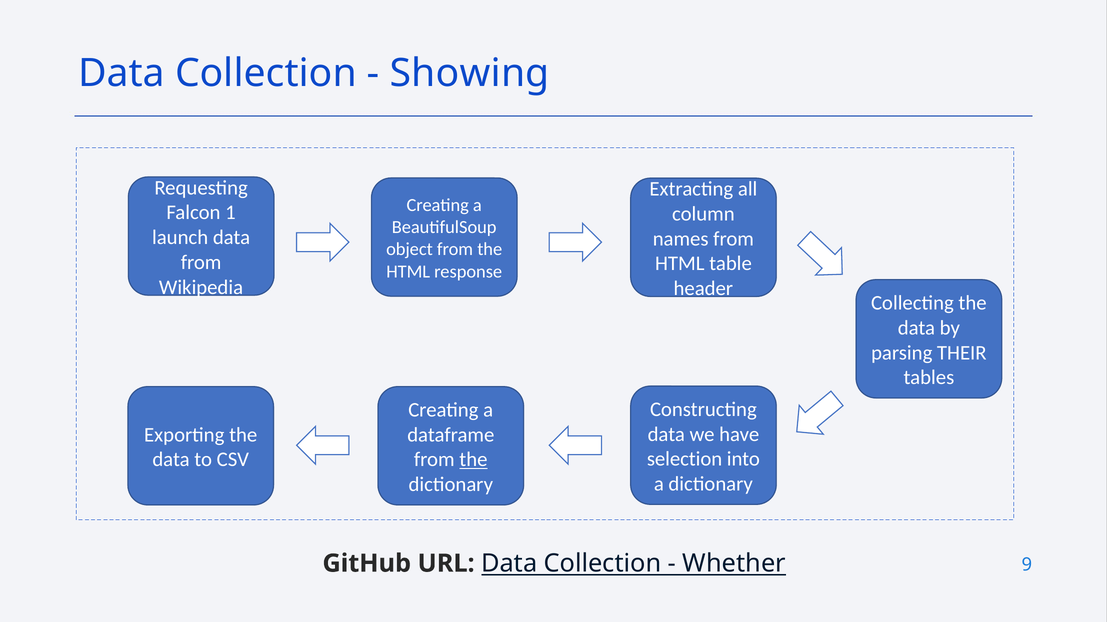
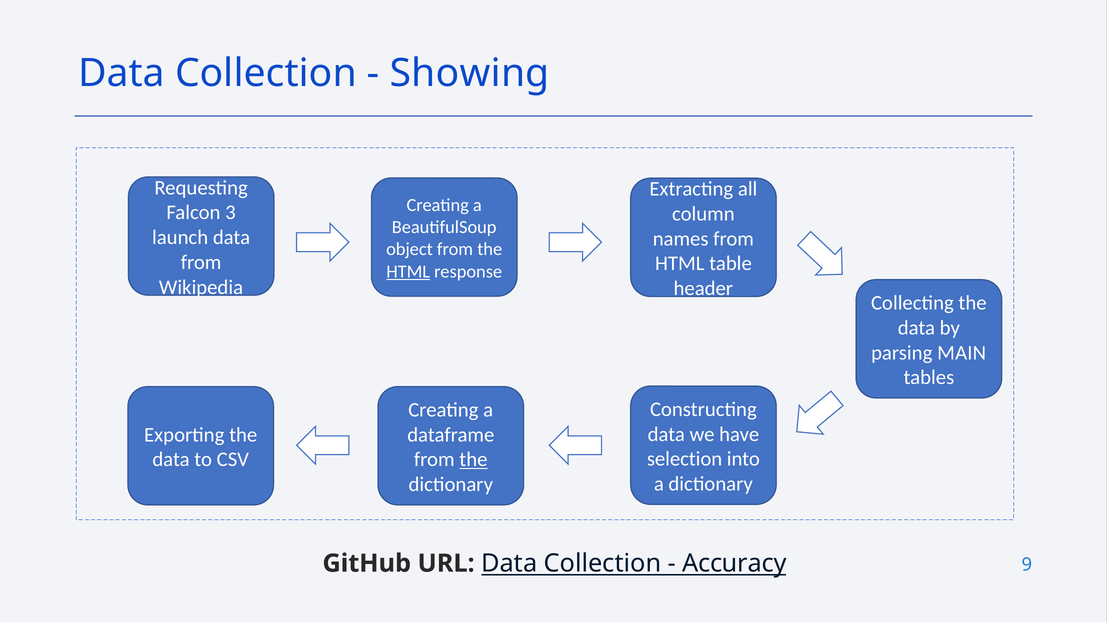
1: 1 -> 3 (230, 213)
HTML underline: none -> present (408, 272)
THEIR: THEIR -> MAIN (962, 353)
Whether: Whether -> Accuracy (734, 564)
